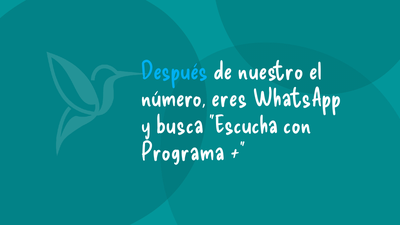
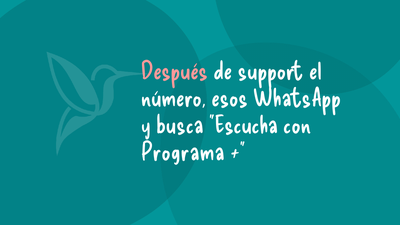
Después colour: light blue -> pink (175, 71)
nuestro: nuestro -> support (271, 71)
eres: eres -> esos (230, 98)
